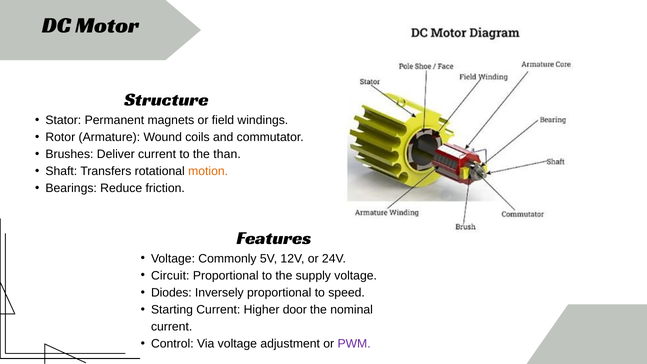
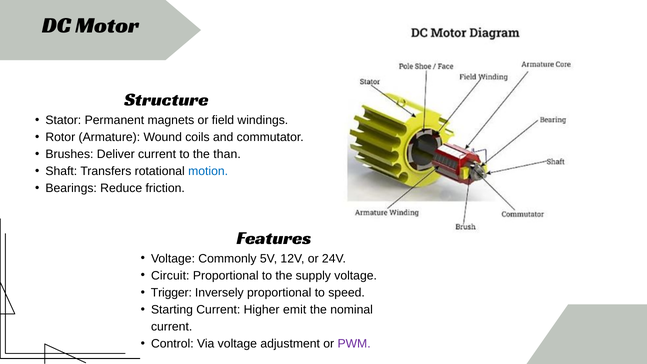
motion colour: orange -> blue (208, 171)
Diodes: Diodes -> Trigger (171, 293)
door: door -> emit (295, 310)
